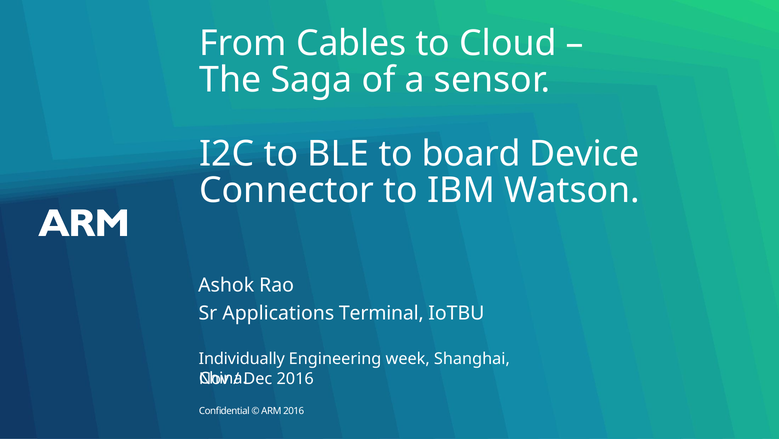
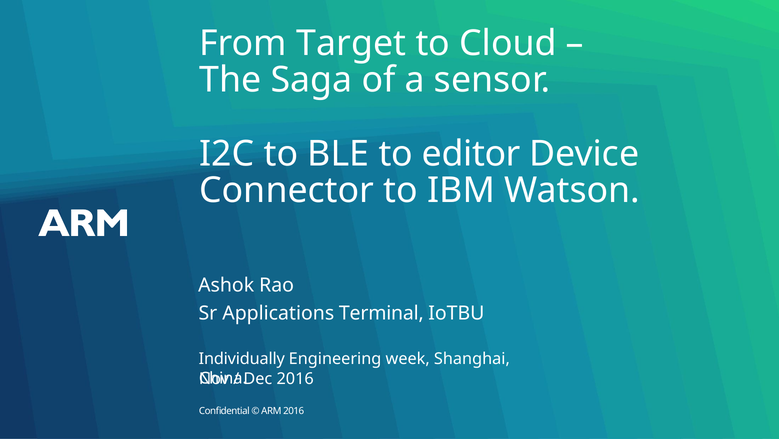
Cables: Cables -> Target (351, 43)
board: board -> editor (471, 154)
